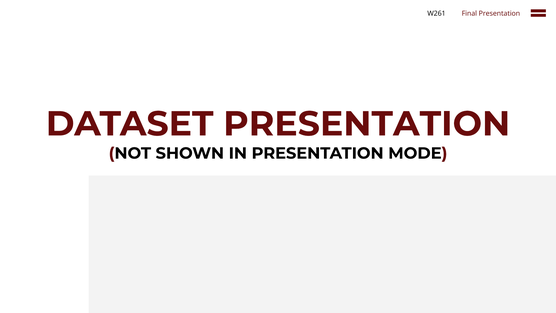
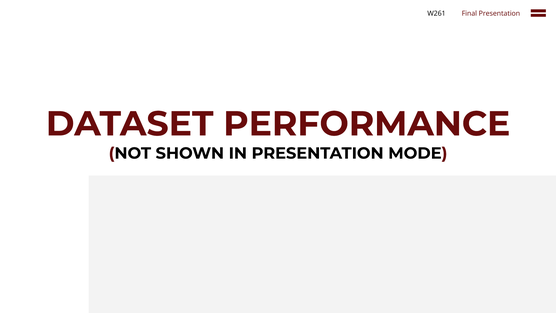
DATASET PRESENTATION: PRESENTATION -> PERFORMANCE (367, 124)
